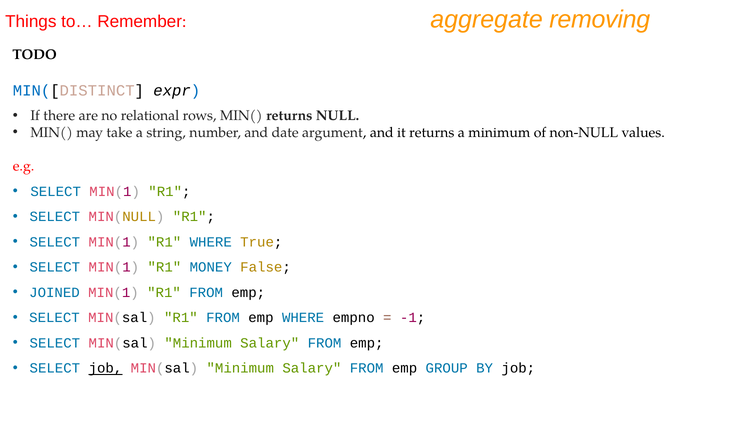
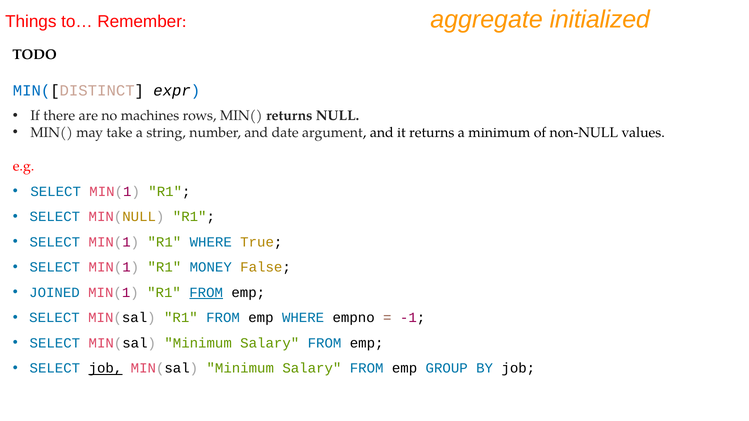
removing: removing -> initialized (600, 19)
relational: relational -> machines (150, 116)
FROM underline: none -> present (206, 293)
